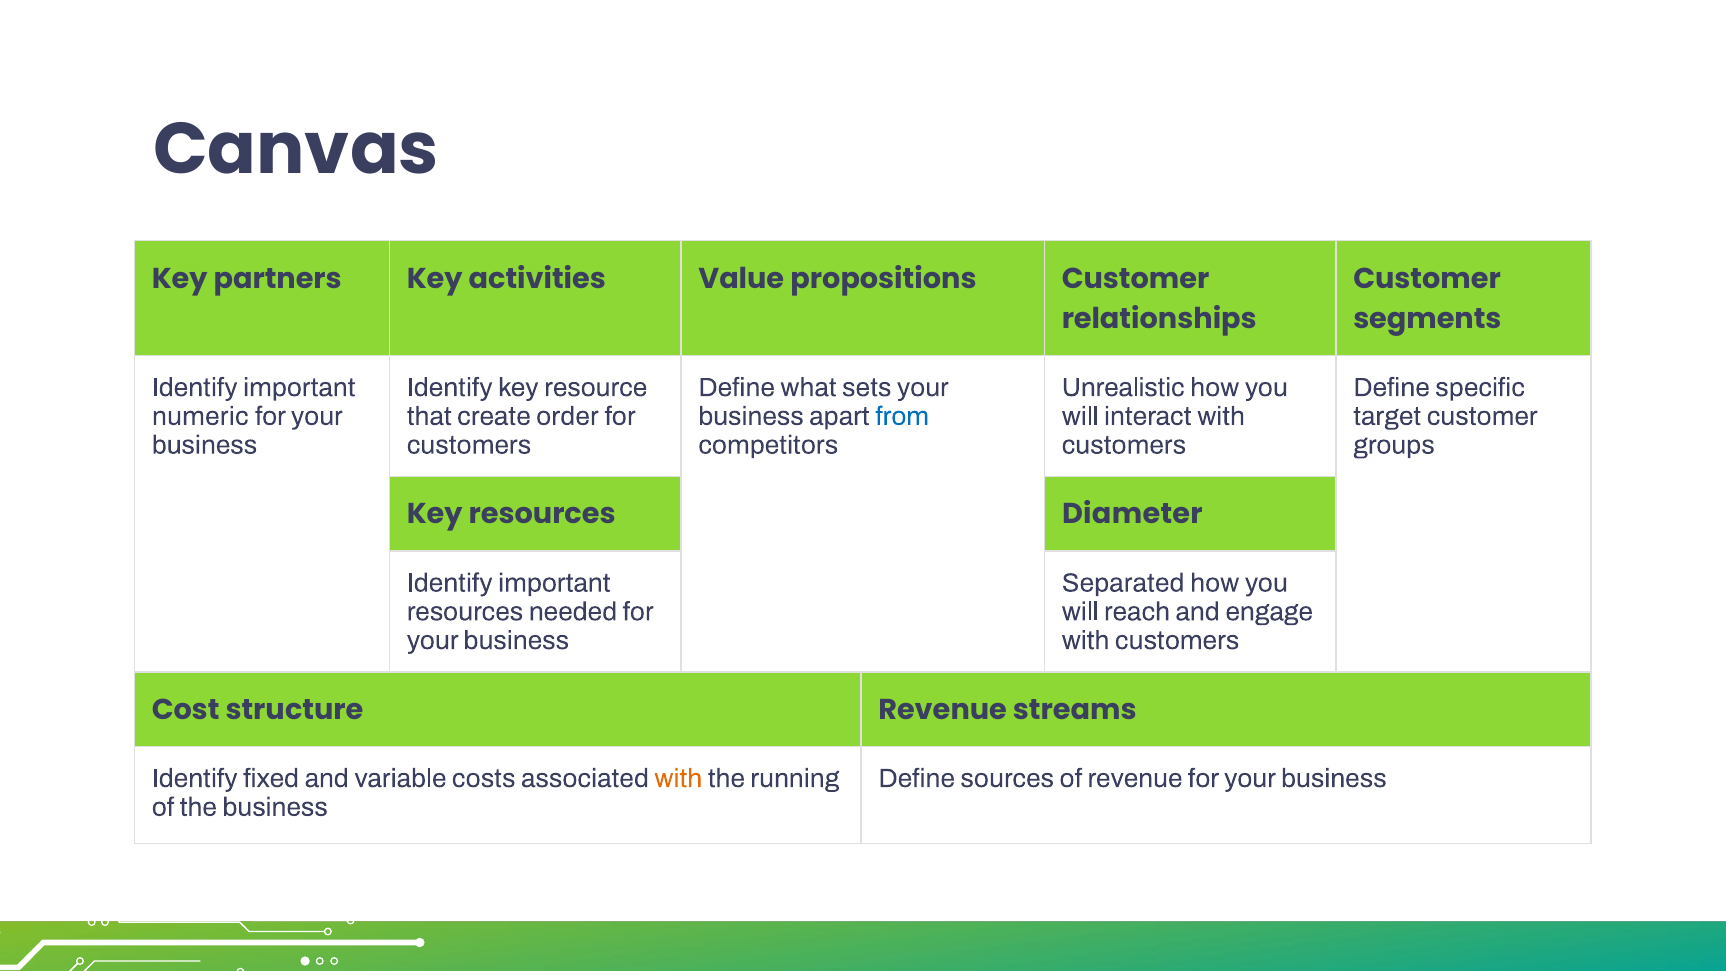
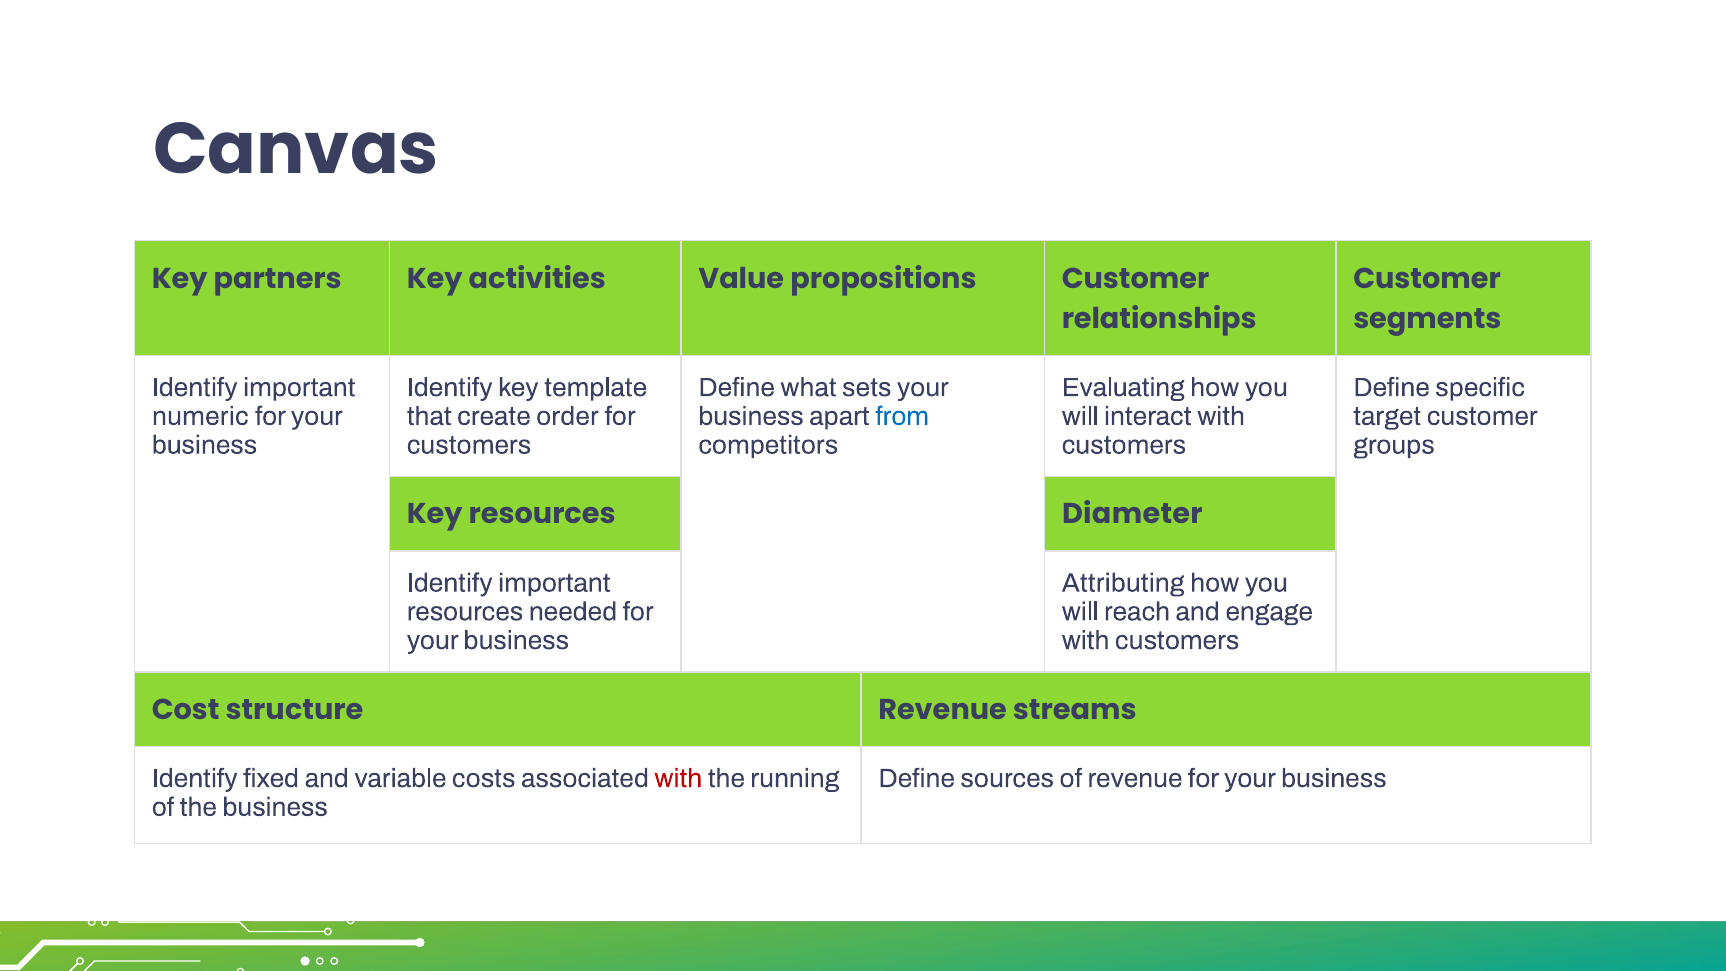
resource: resource -> template (596, 387)
Unrealistic: Unrealistic -> Evaluating (1123, 387)
Separated: Separated -> Attributing (1123, 583)
with colour: orange -> red (678, 778)
